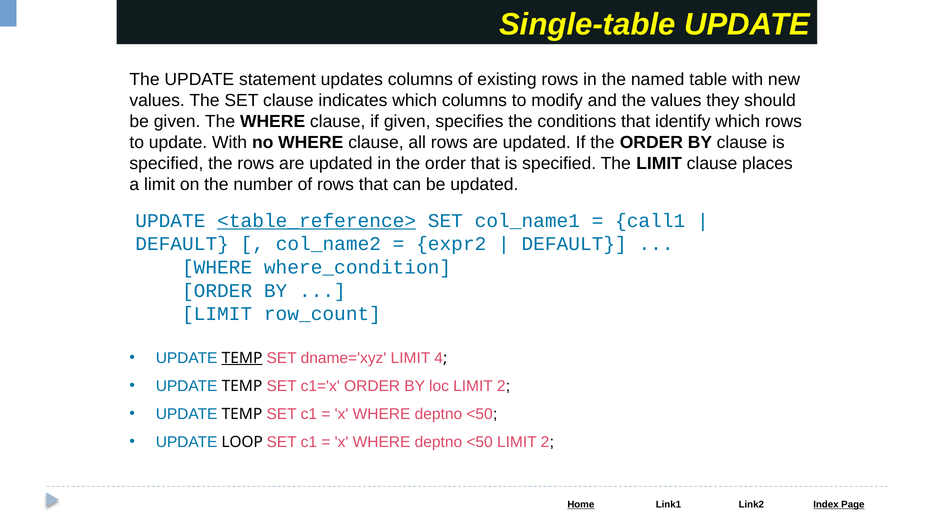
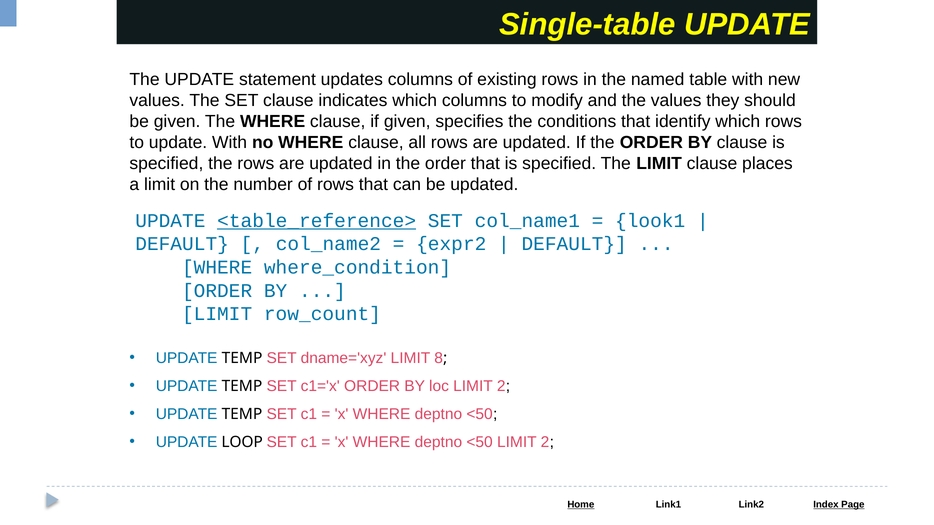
call1: call1 -> look1 (650, 221)
TEMP underline: present -> none (242, 358)
4: 4 -> 8 (439, 358)
